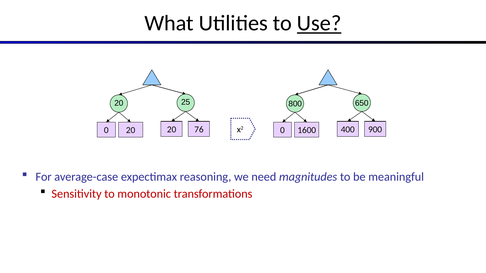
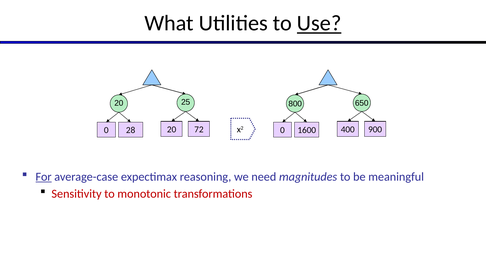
0 20: 20 -> 28 (131, 130)
76: 76 -> 72 (199, 130)
For underline: none -> present (44, 177)
